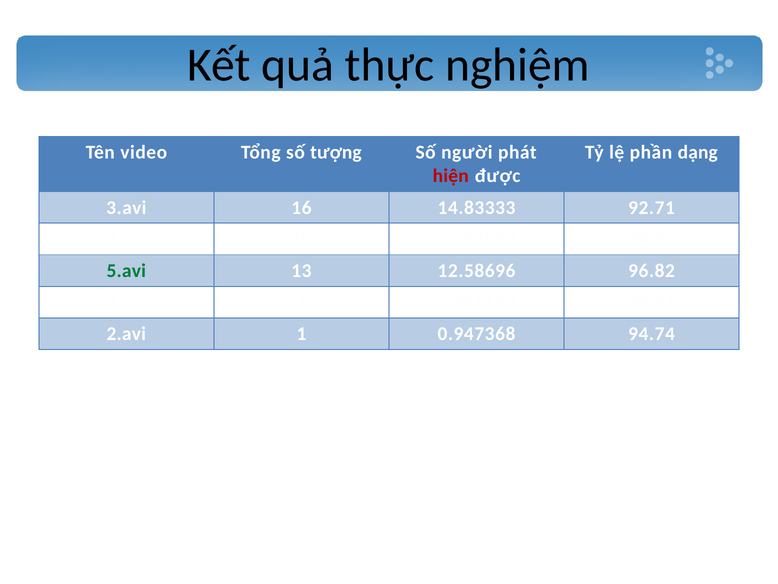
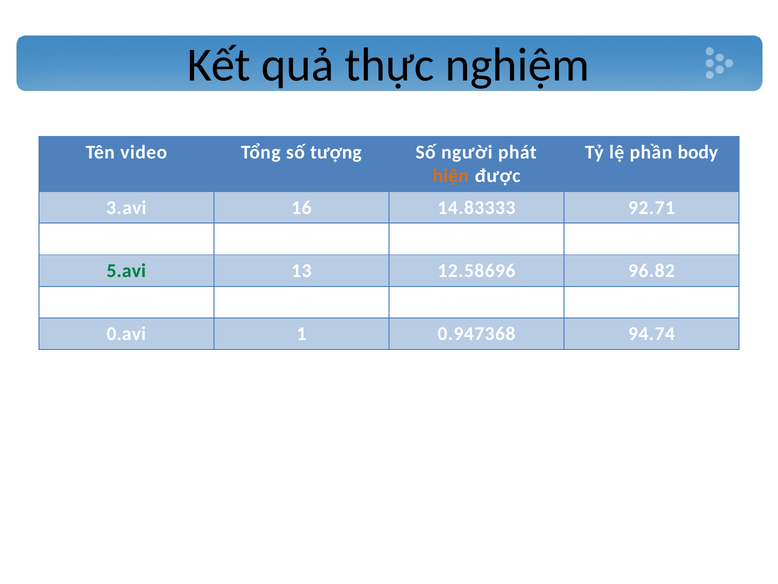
dạng: dạng -> body (698, 152)
hiện colour: red -> orange (451, 176)
2.avi: 2.avi -> 0.avi (126, 334)
